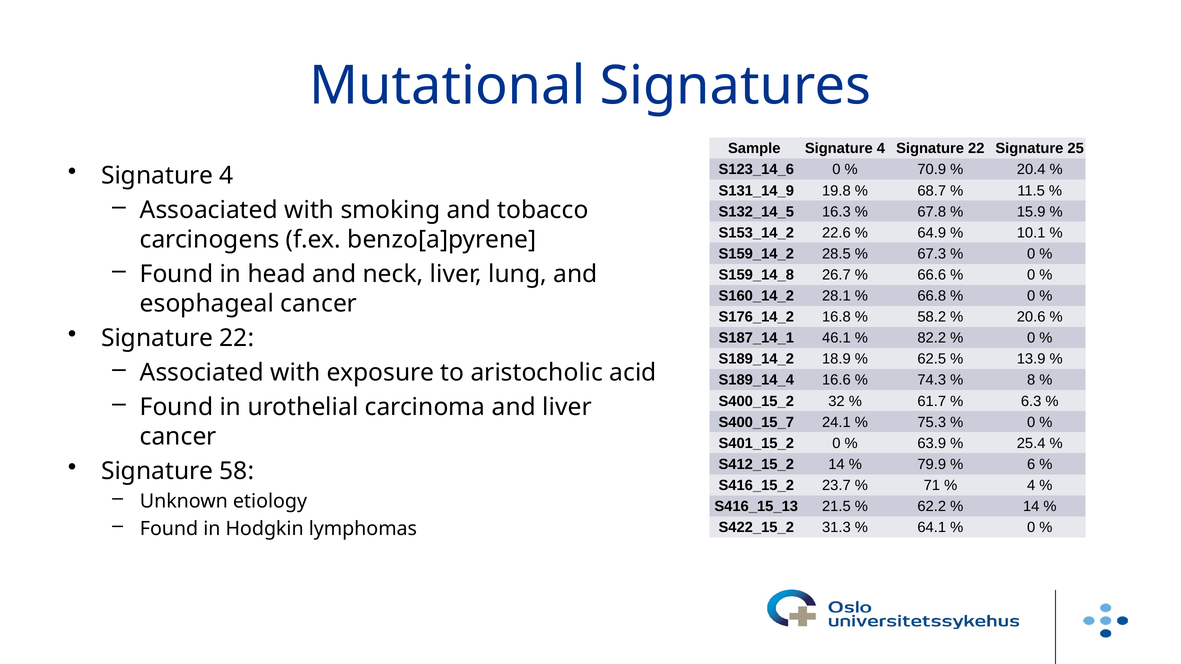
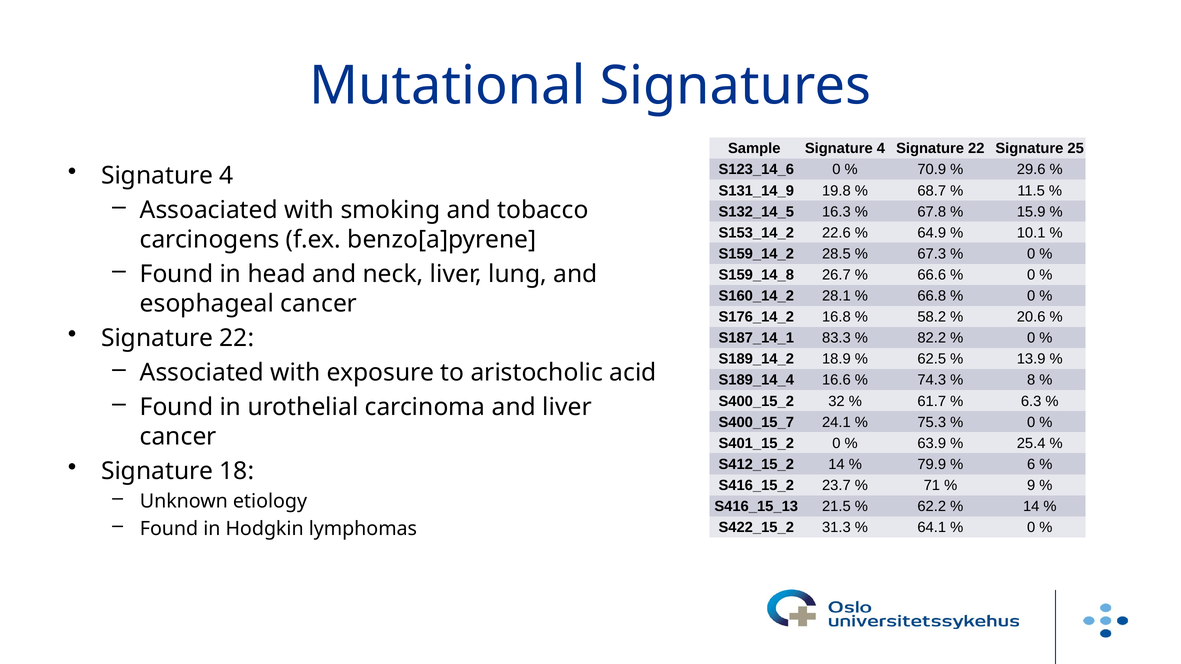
20.4: 20.4 -> 29.6 (1031, 170)
46.1: 46.1 -> 83.3 (836, 338)
58: 58 -> 18 (237, 471)
4: 4 -> 9 (1031, 486)
